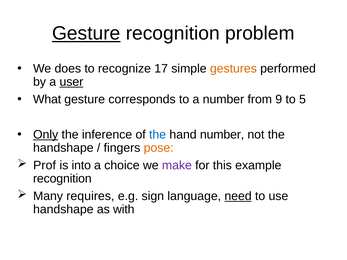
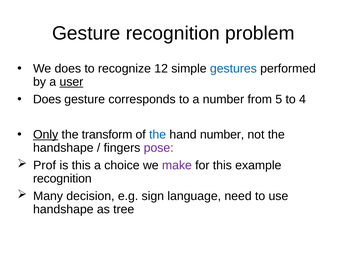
Gesture underline: present -> none (86, 33)
17: 17 -> 12 (161, 69)
gestures colour: orange -> blue (233, 69)
What: What -> Does (47, 99)
9: 9 -> 5 (279, 99)
5: 5 -> 4 (302, 99)
inference: inference -> transform (107, 135)
pose colour: orange -> purple (159, 148)
is into: into -> this (81, 165)
requires: requires -> decision (90, 196)
need underline: present -> none (238, 196)
with: with -> tree (124, 209)
